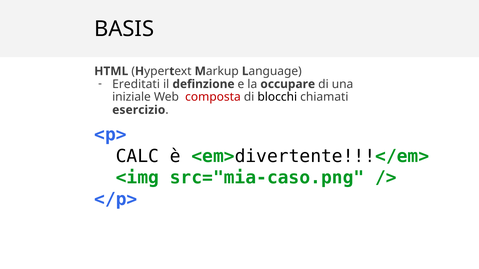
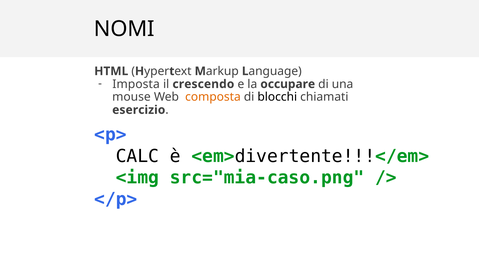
BASIS: BASIS -> NOMI (124, 29)
Ereditati: Ereditati -> Imposta (136, 84)
definzione: definzione -> crescendo (203, 84)
iniziale: iniziale -> mouse (131, 97)
composta colour: red -> orange (213, 97)
